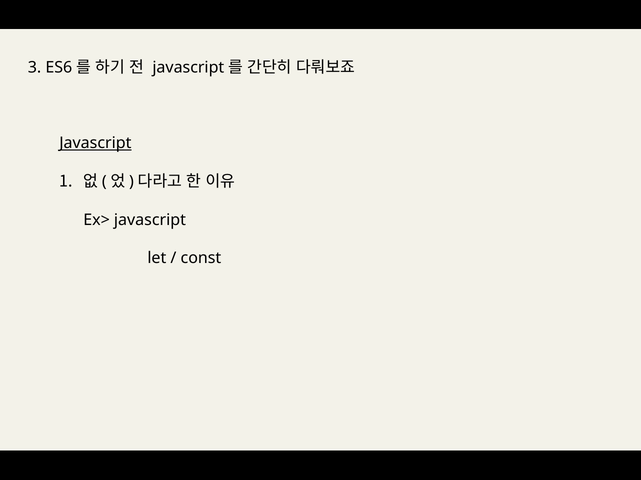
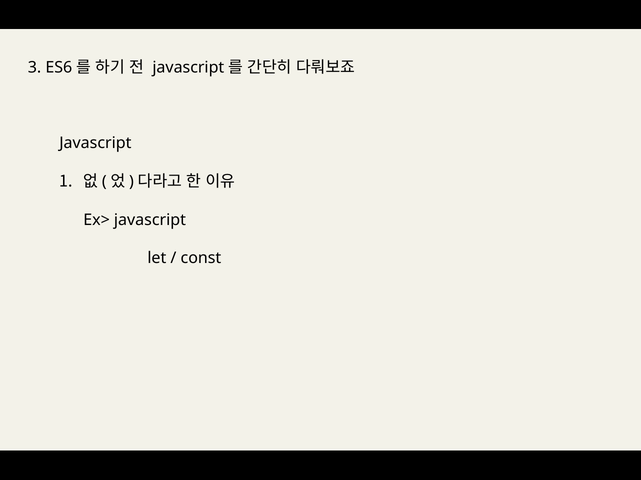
Javascript underline: present -> none (95, 143)
